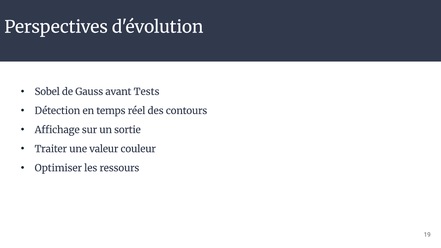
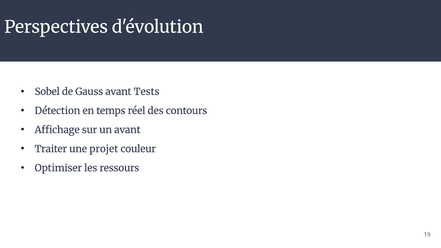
un sortie: sortie -> avant (127, 130)
valeur: valeur -> projet (104, 149)
